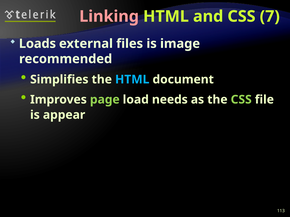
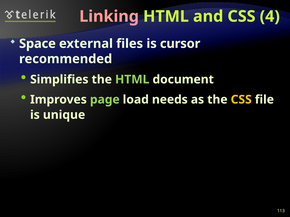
7: 7 -> 4 (270, 16)
Loads: Loads -> Space (37, 44)
image: image -> cursor (180, 44)
HTML colour: light blue -> light green (132, 80)
CSS colour: light green -> yellow (241, 100)
appear: appear -> unique (64, 115)
